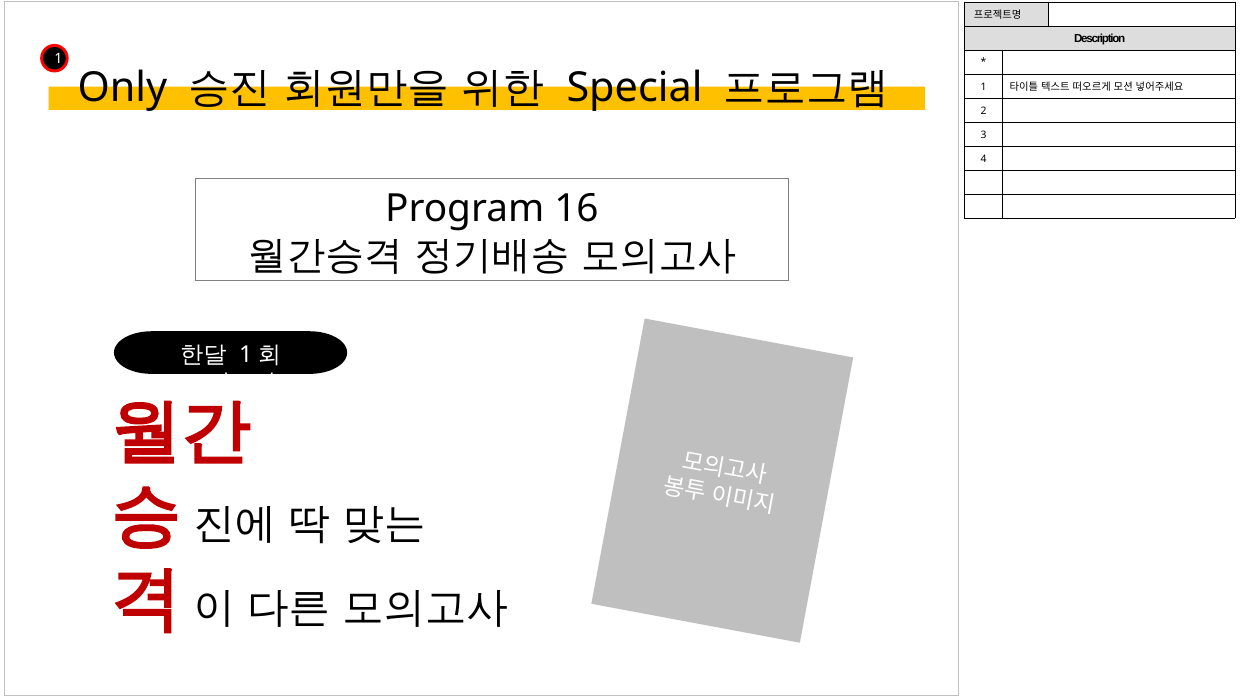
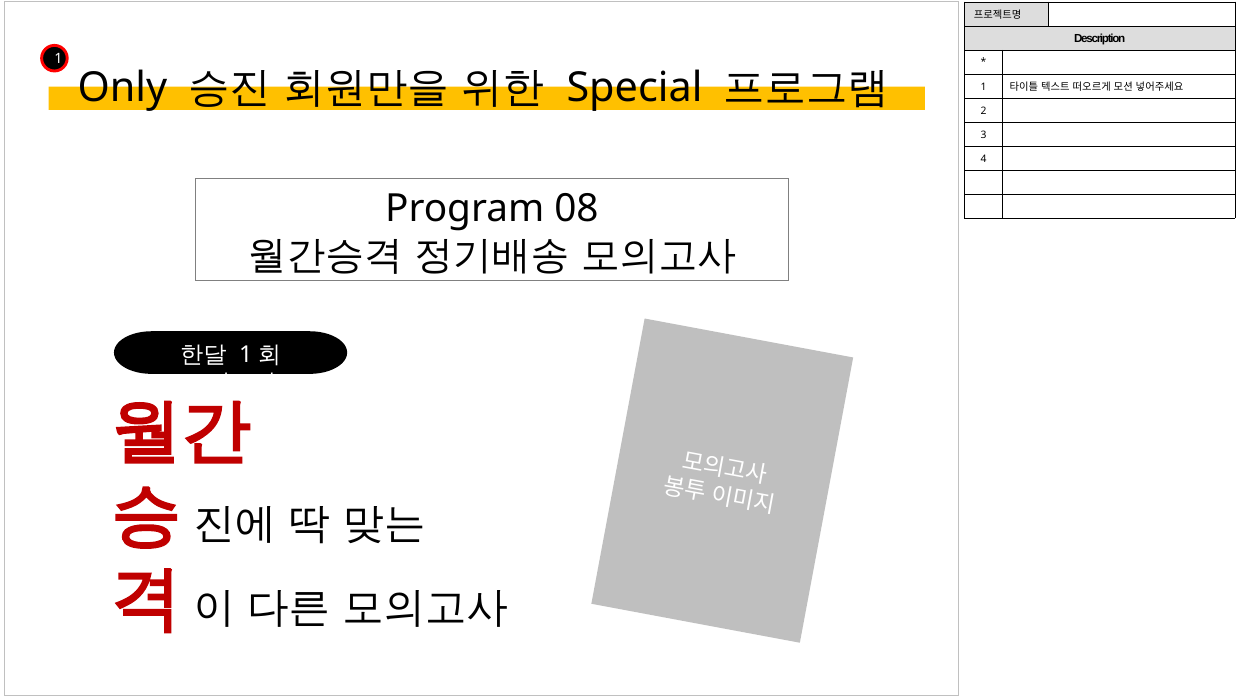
16: 16 -> 08 (576, 209)
